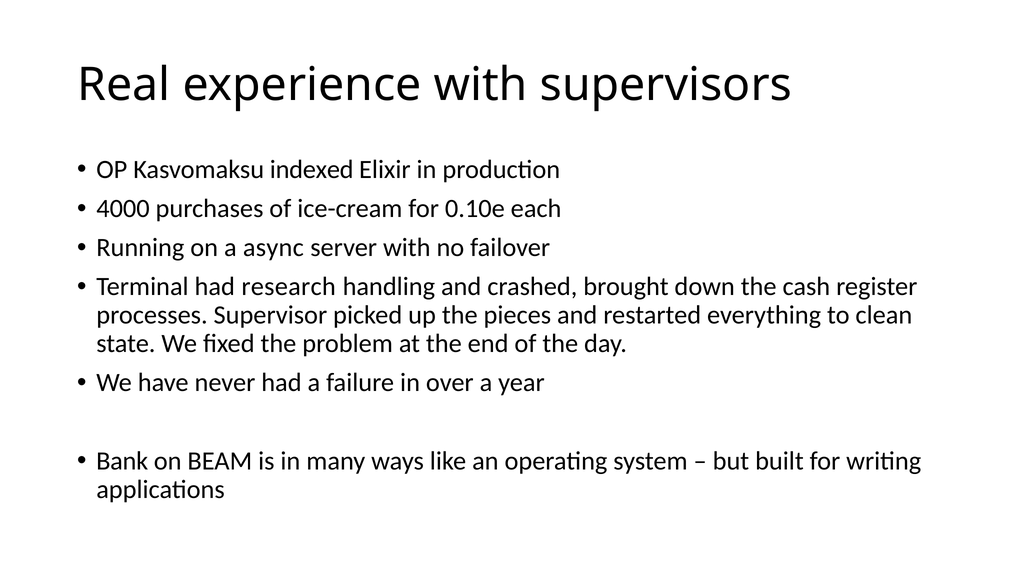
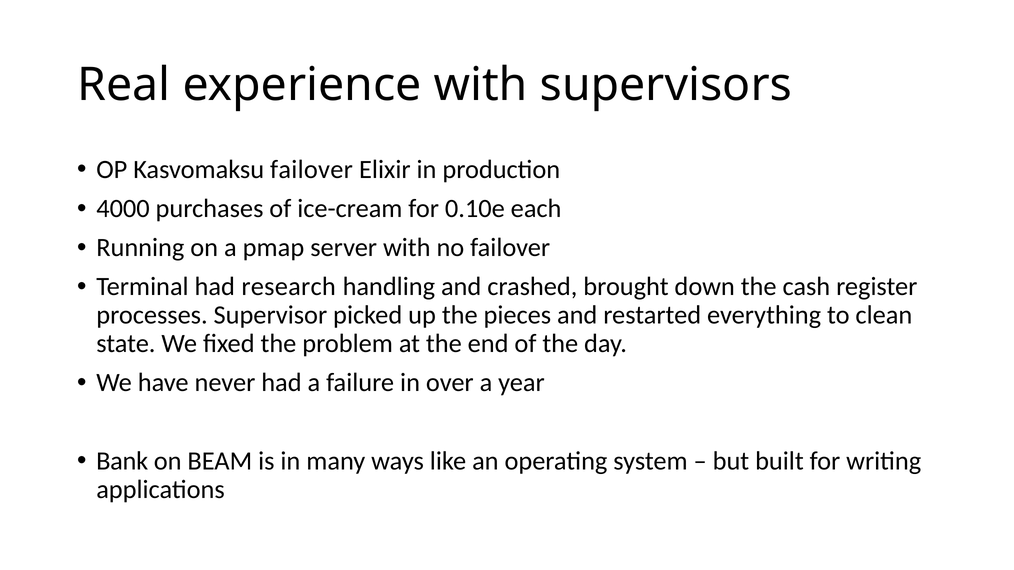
Kasvomaksu indexed: indexed -> failover (311, 170)
async: async -> pmap (273, 248)
